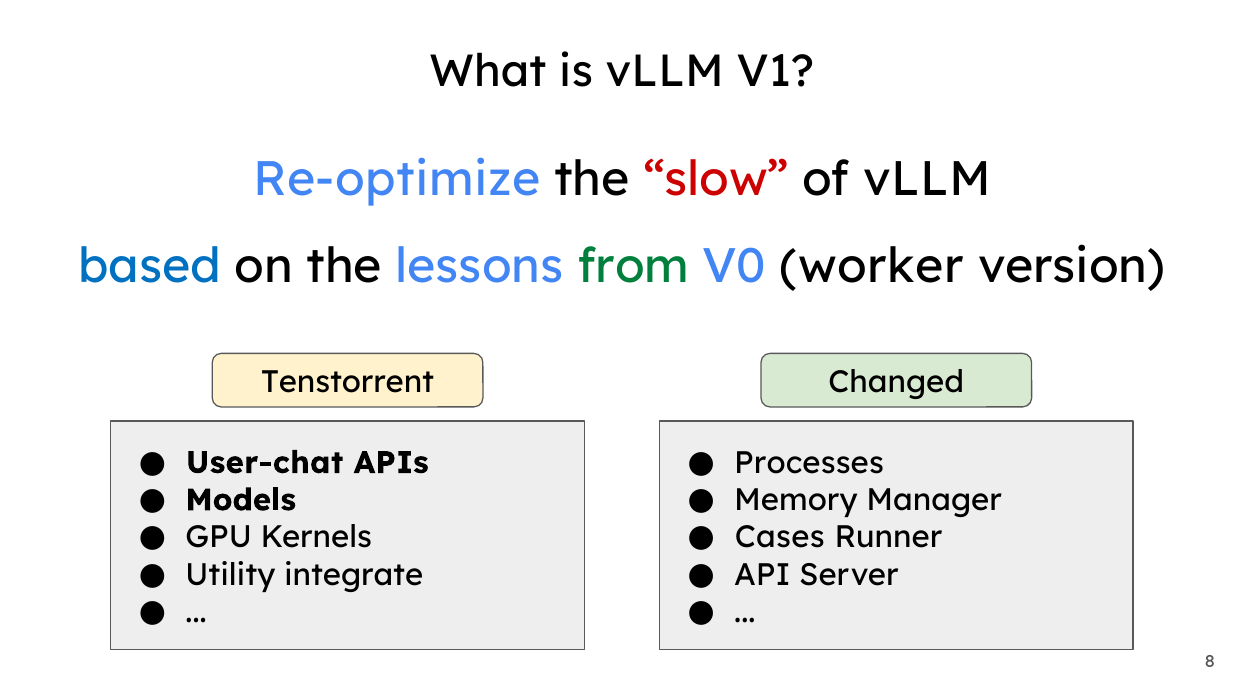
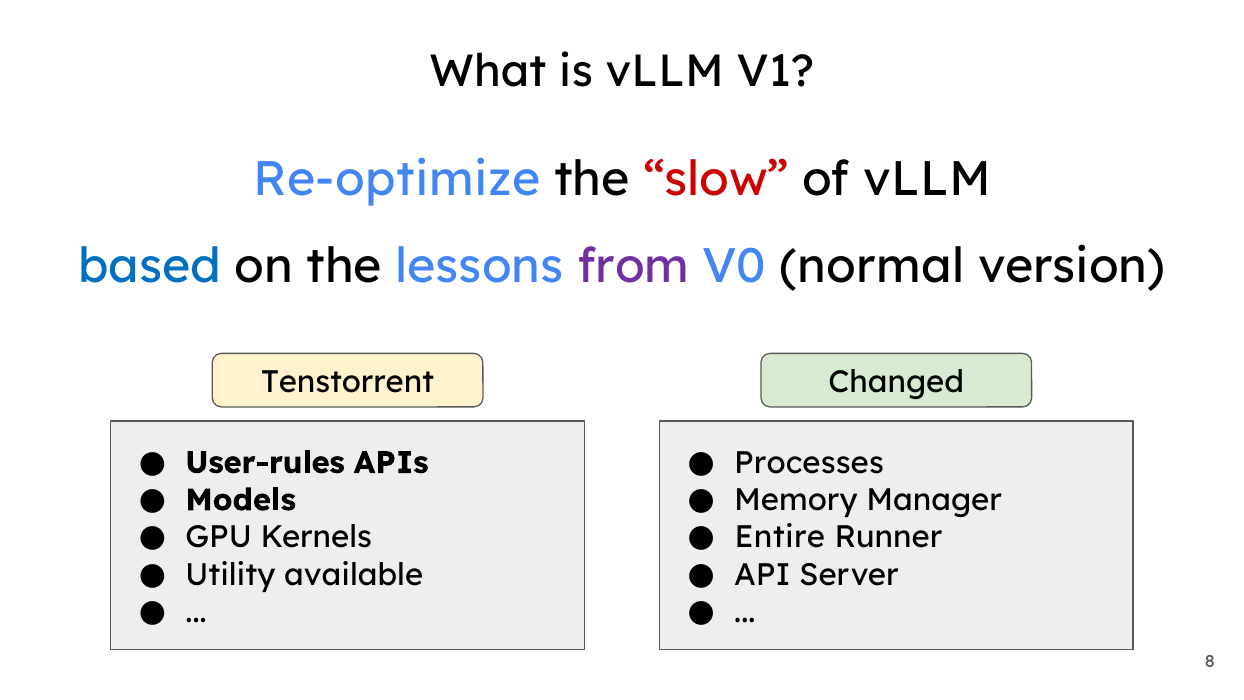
from colour: green -> purple (633, 266)
worker: worker -> normal (872, 266)
User-chat: User-chat -> User-rules (265, 463)
Cases: Cases -> Entire (780, 537)
integrate: integrate -> available (354, 575)
